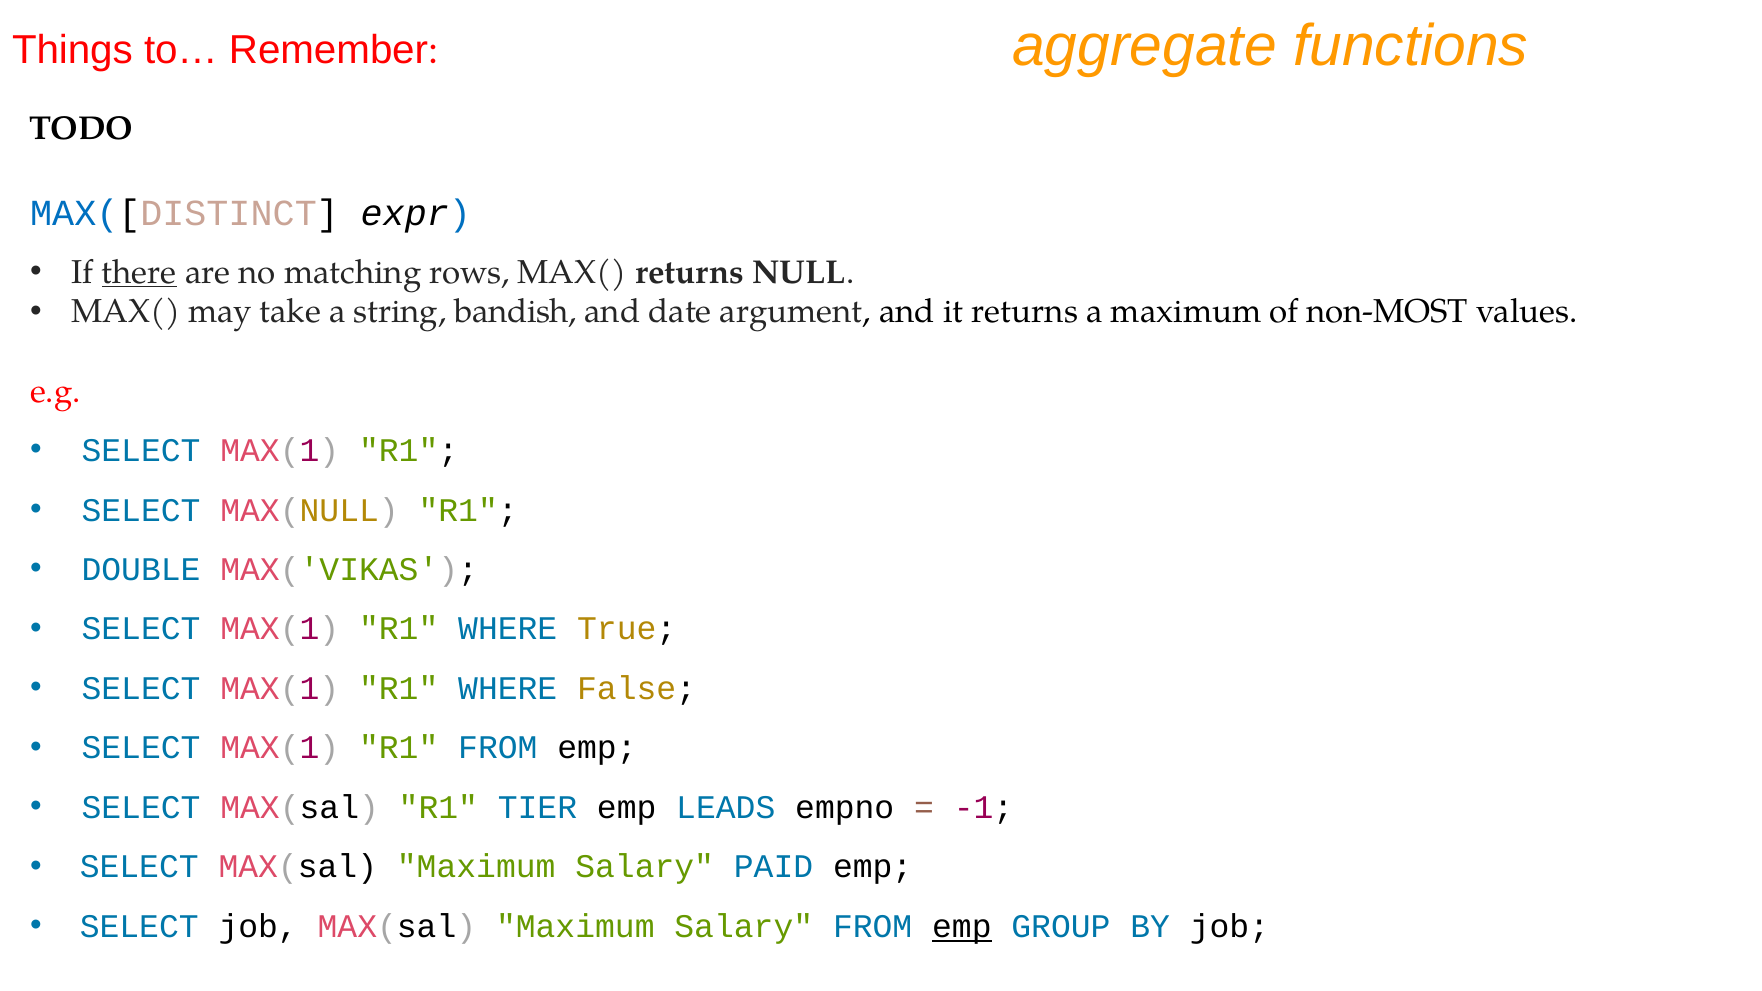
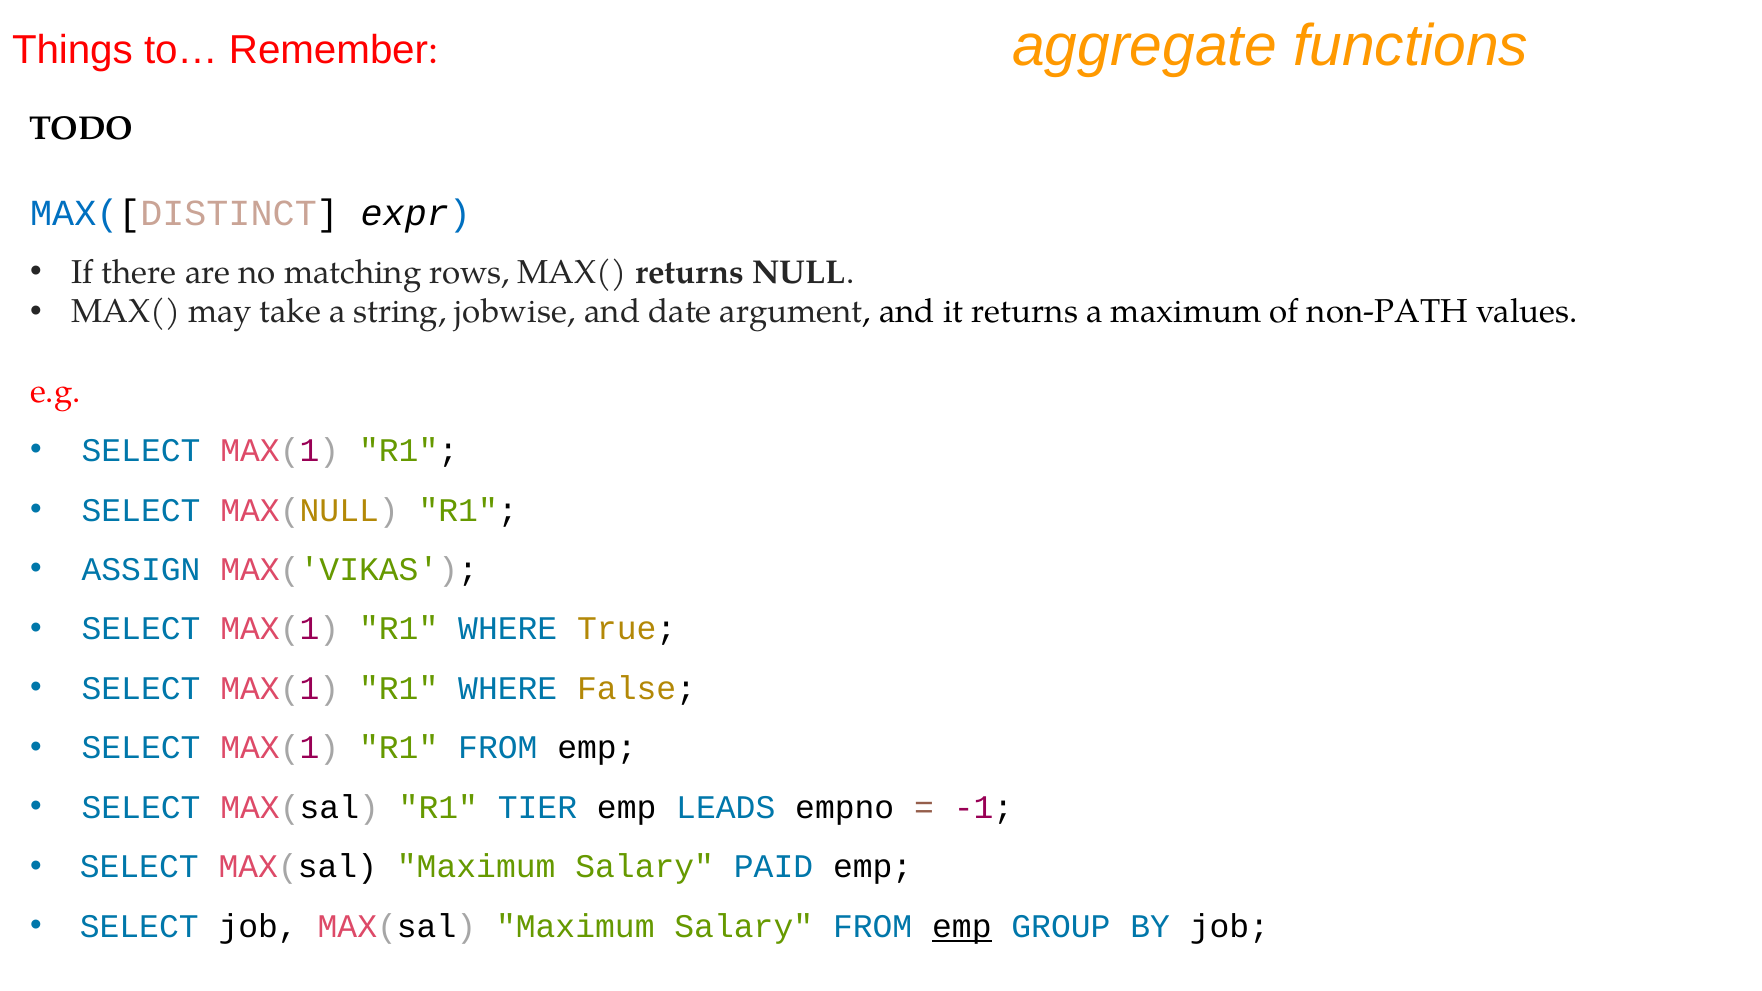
there underline: present -> none (139, 272)
bandish: bandish -> jobwise (515, 312)
non-MOST: non-MOST -> non-PATH (1387, 312)
DOUBLE: DOUBLE -> ASSIGN (141, 570)
